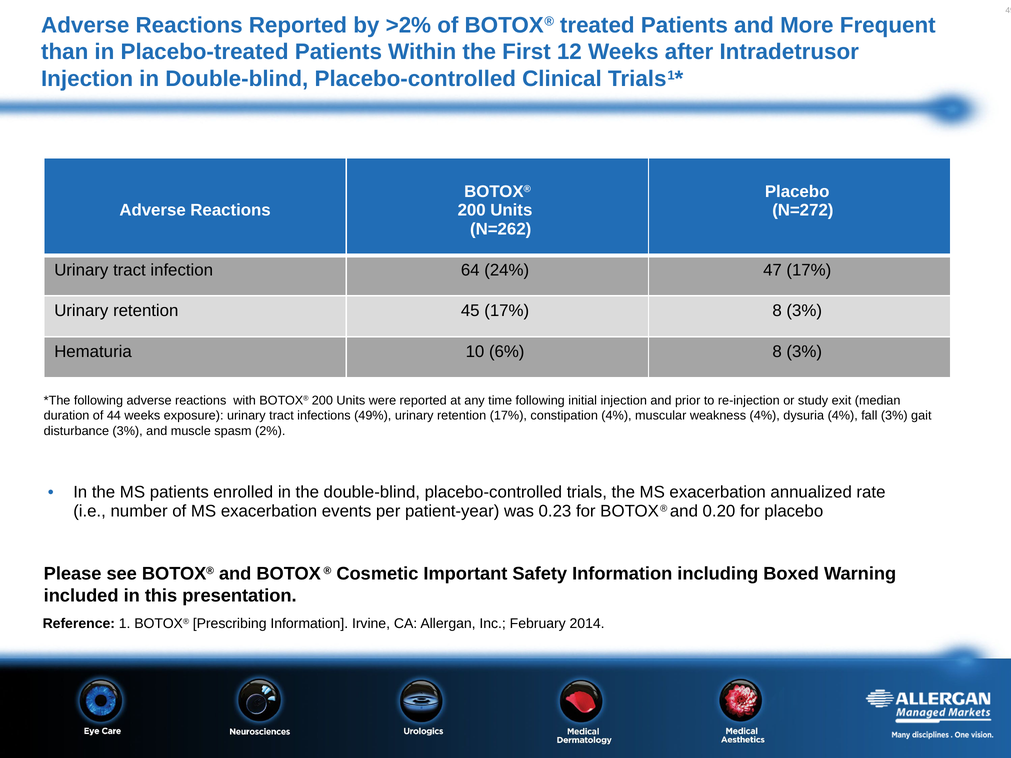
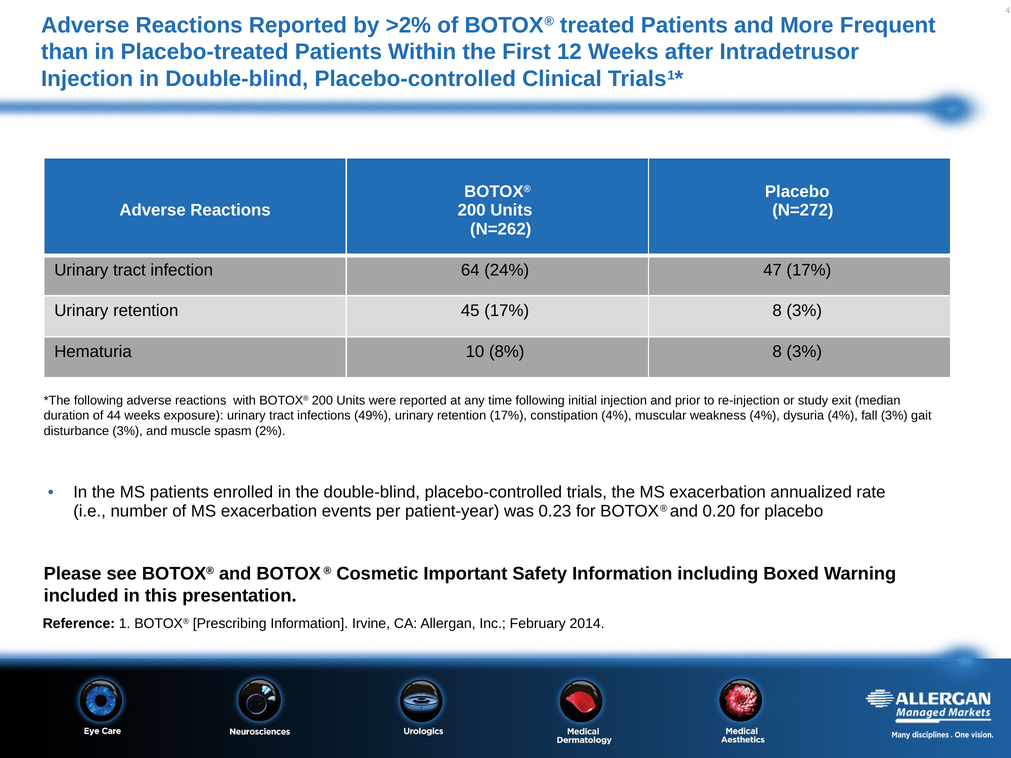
6%: 6% -> 8% (507, 352)
